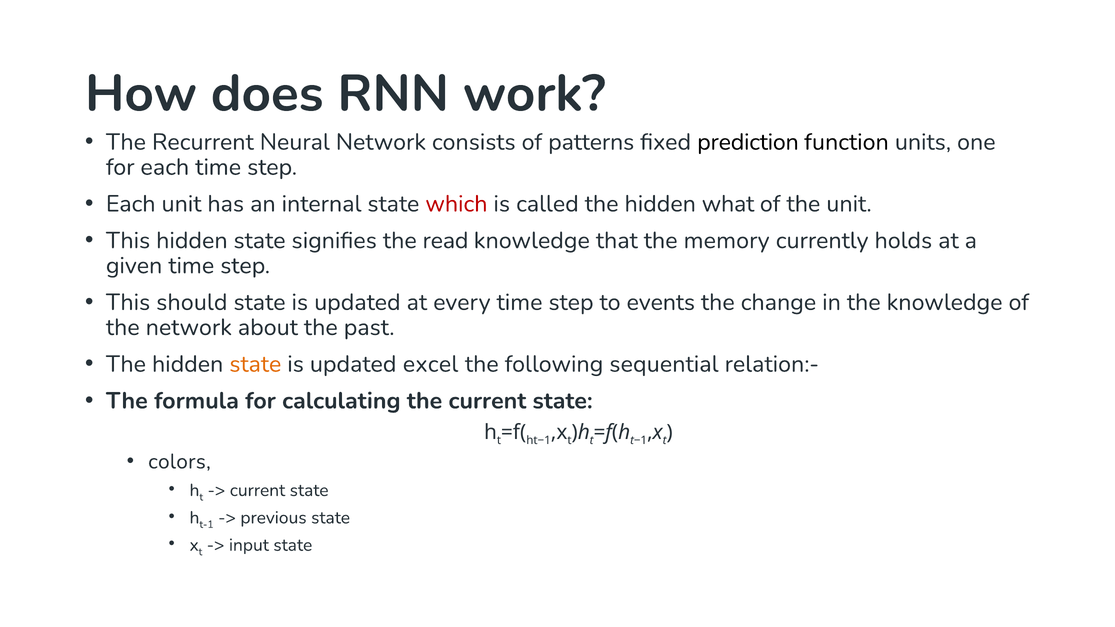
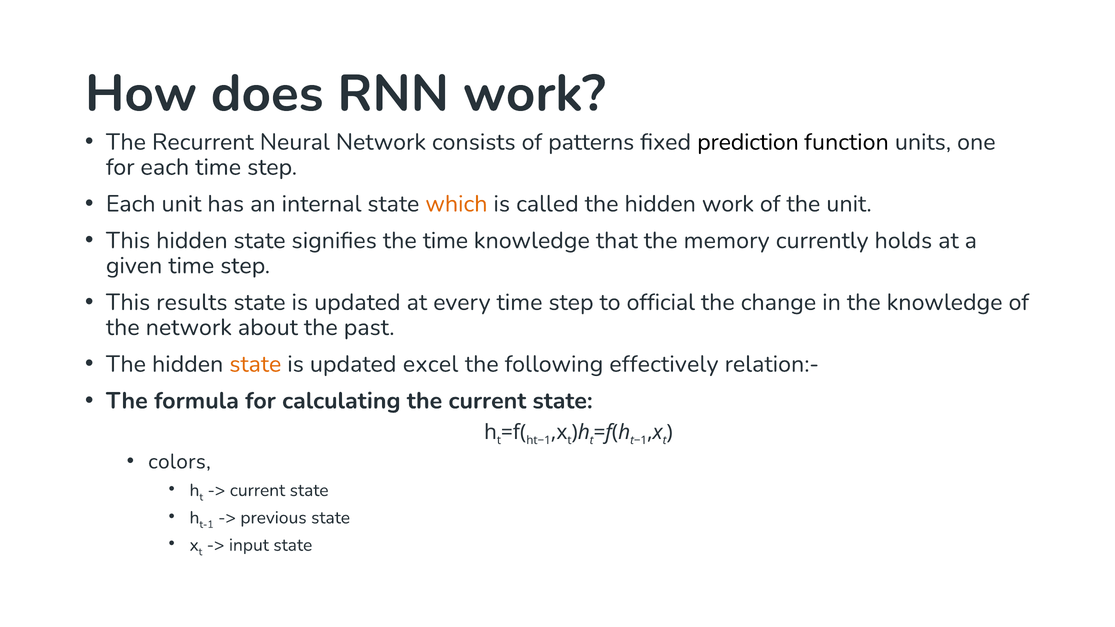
which colour: red -> orange (456, 204)
hidden what: what -> work (728, 204)
the read: read -> time (445, 241)
should: should -> results (192, 302)
events: events -> official (661, 302)
sequential: sequential -> effectively (664, 364)
